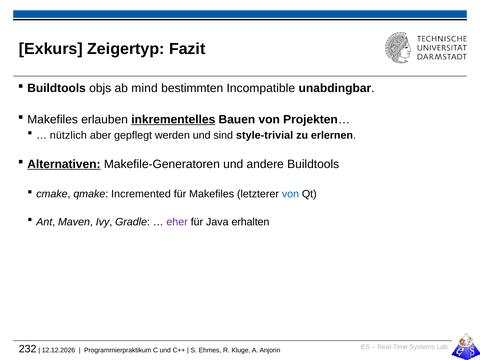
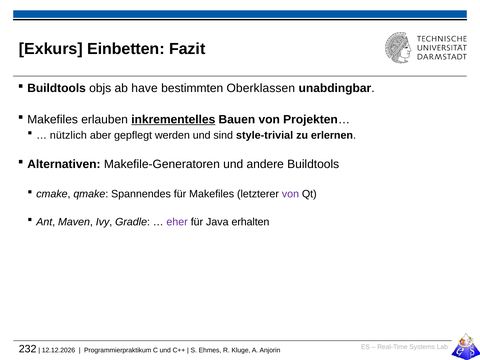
Zeigertyp: Zeigertyp -> Einbetten (126, 49)
mind: mind -> have (145, 88)
Incompatible: Incompatible -> Oberklassen (261, 88)
Alternativen underline: present -> none (64, 164)
Incremented: Incremented -> Spannendes (141, 194)
von colour: blue -> purple (290, 194)
